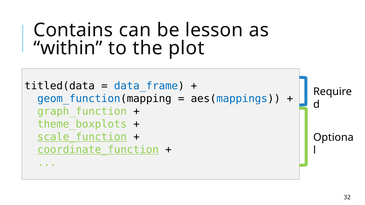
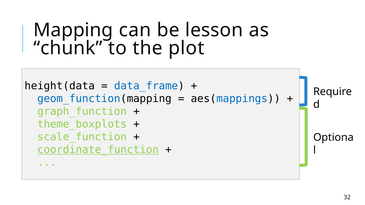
Contains: Contains -> Mapping (73, 30)
within: within -> chunk (68, 48)
titled(data: titled(data -> height(data (60, 86)
scale_function underline: present -> none (82, 137)
